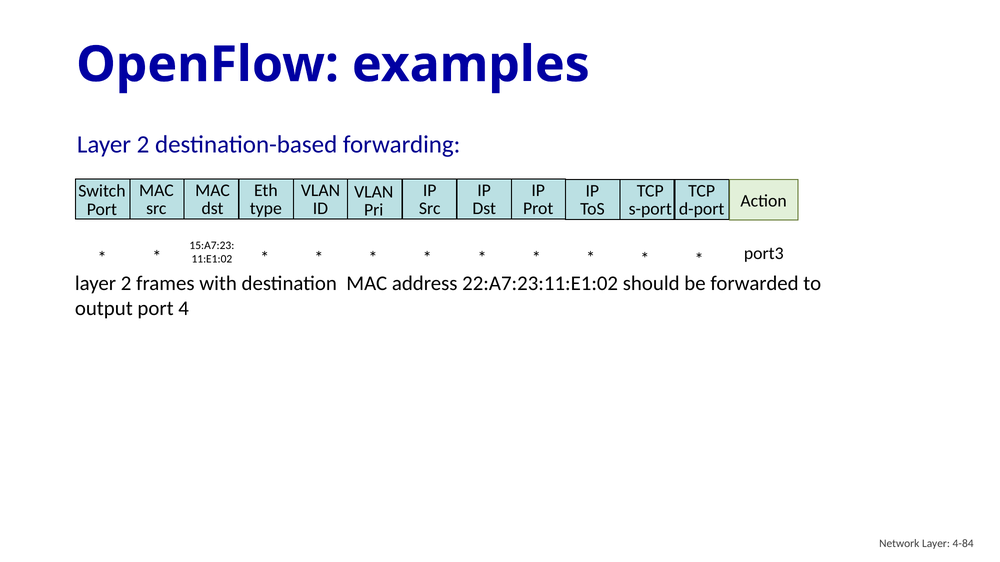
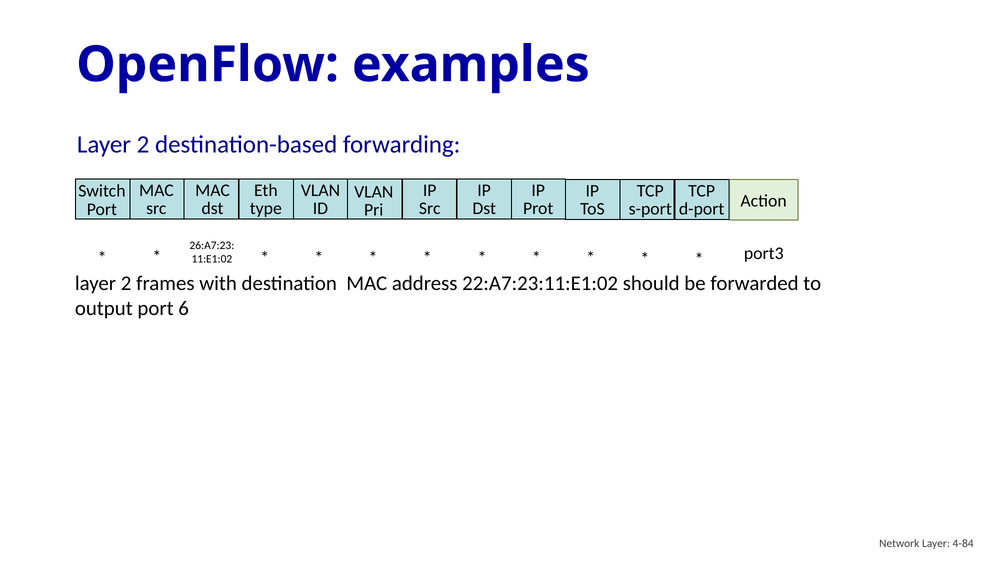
15:A7:23: 15:A7:23 -> 26:A7:23 (212, 246)
4: 4 -> 6 (184, 309)
